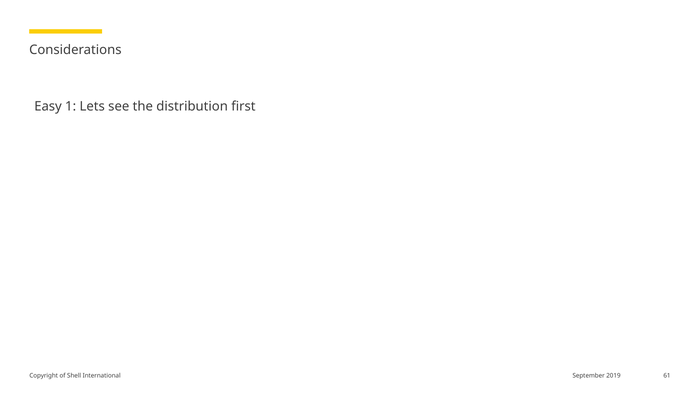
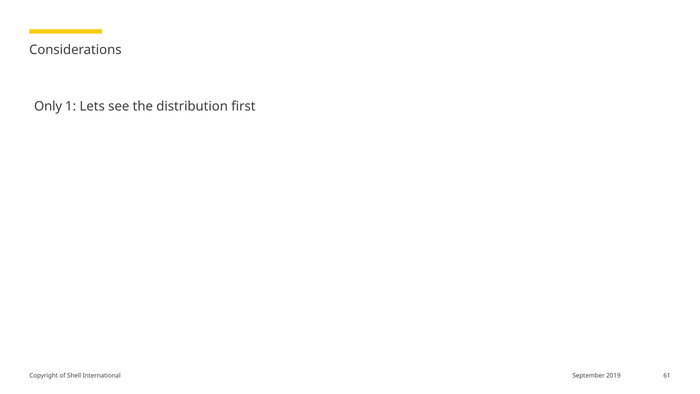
Easy: Easy -> Only (48, 106)
